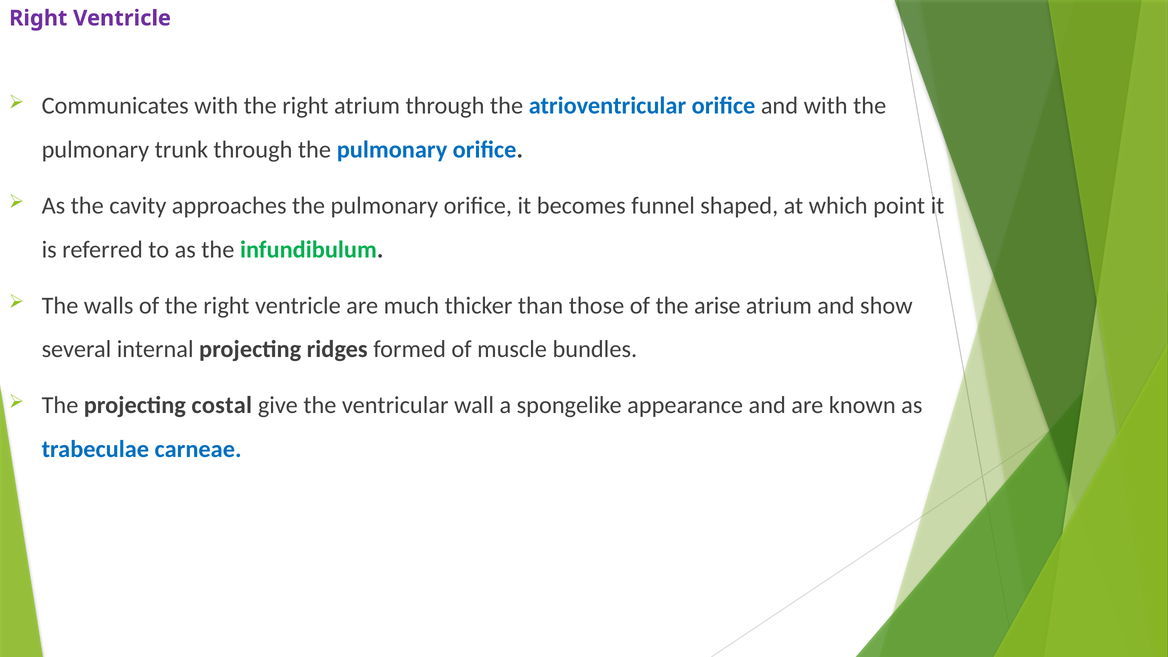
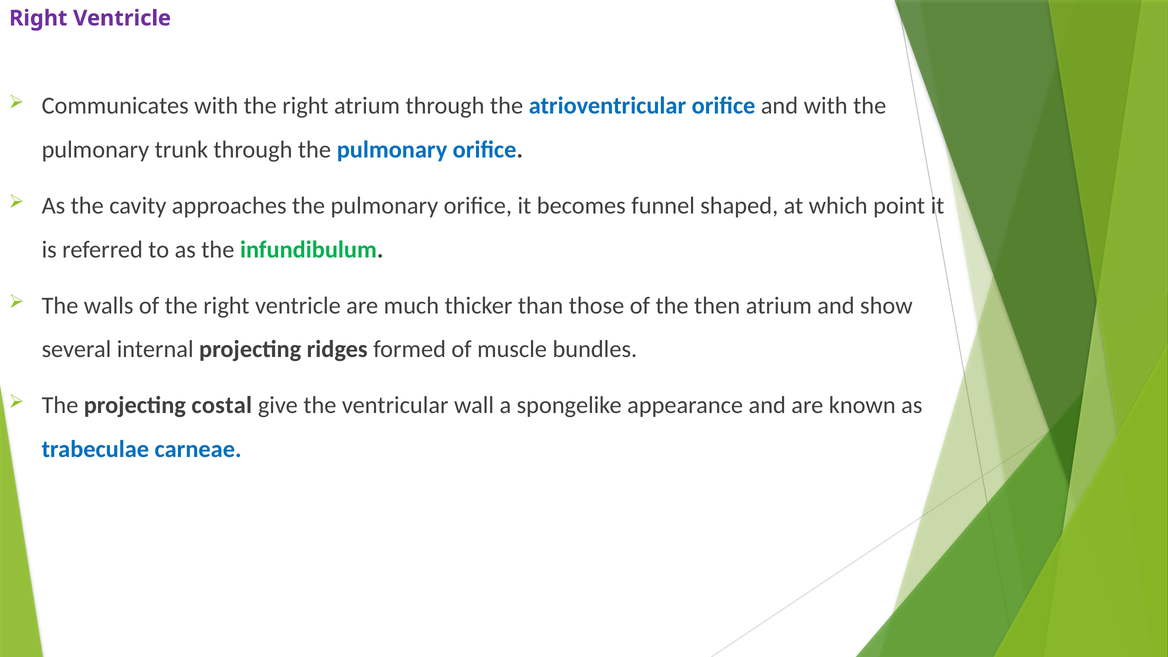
arise: arise -> then (717, 306)
